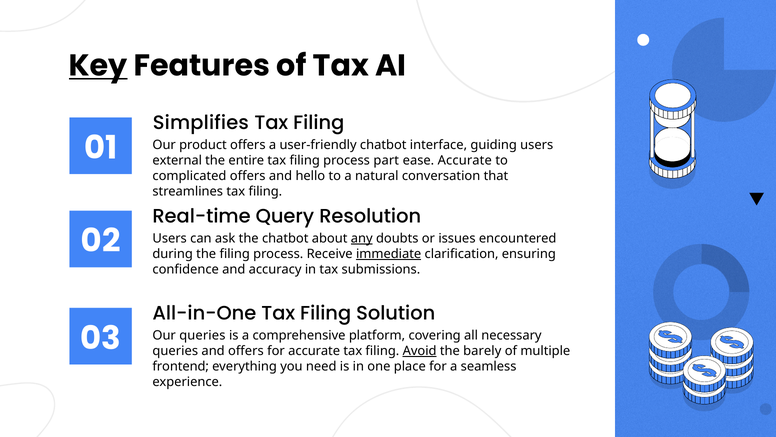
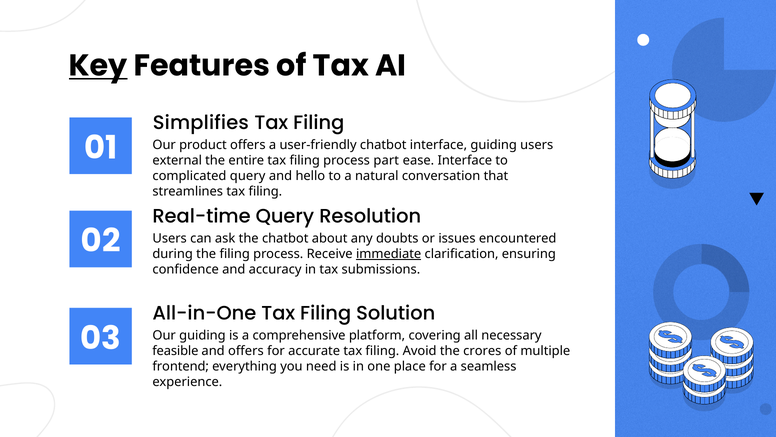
ease Accurate: Accurate -> Interface (465, 160)
complicated offers: offers -> query (248, 176)
any underline: present -> none (362, 238)
Our queries: queries -> guiding (202, 335)
queries: queries -> feasible (175, 351)
Avoid underline: present -> none (420, 351)
barely: barely -> crores (482, 351)
